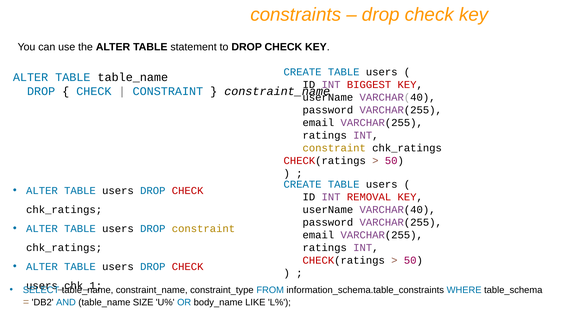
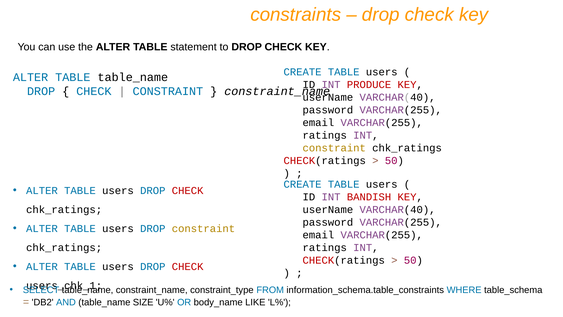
BIGGEST: BIGGEST -> PRODUCE (369, 85)
REMOVAL: REMOVAL -> BANDISH (369, 197)
